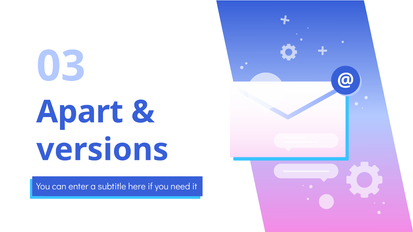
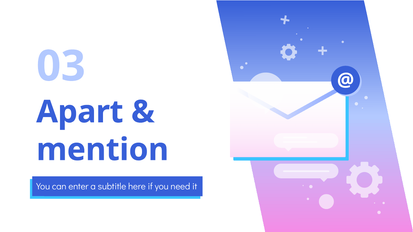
versions: versions -> mention (103, 150)
